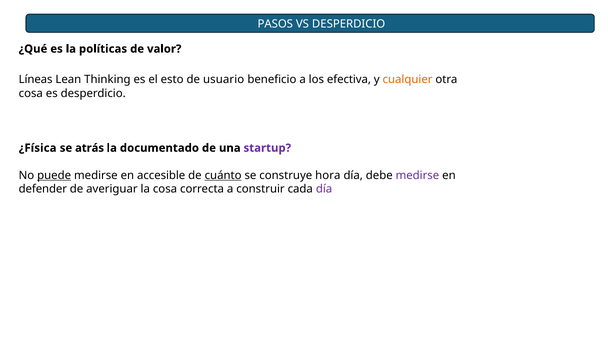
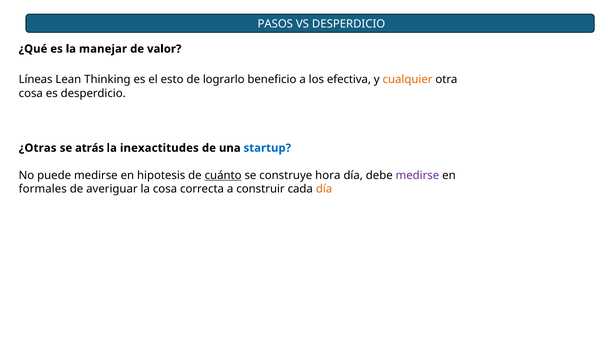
políticas: políticas -> manejar (103, 49)
usuario: usuario -> lograrlo (224, 80)
¿Física: ¿Física -> ¿Otras (38, 148)
documentado: documentado -> inexactitudes (159, 148)
startup colour: purple -> blue (267, 148)
puede underline: present -> none (54, 175)
accesible: accesible -> hipotesis (161, 175)
defender: defender -> formales (43, 189)
día colour: purple -> orange (324, 189)
